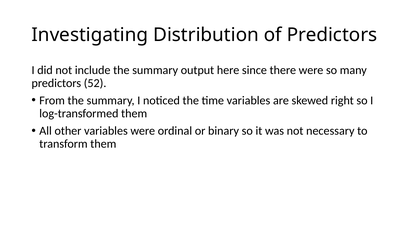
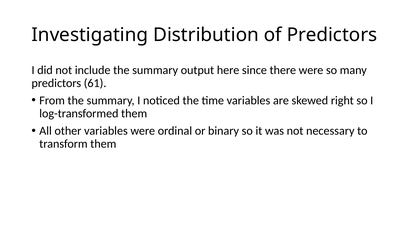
52: 52 -> 61 (95, 83)
